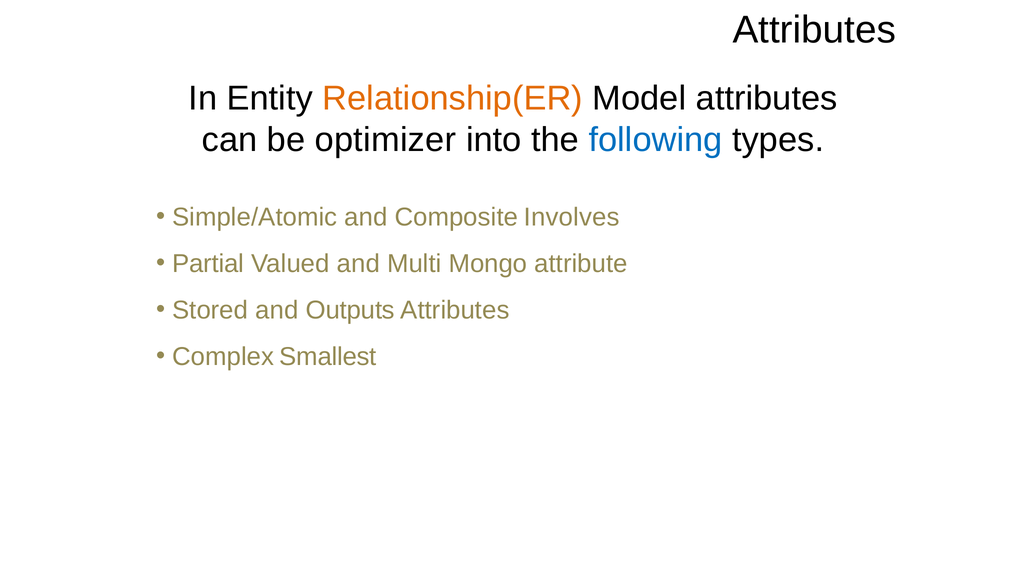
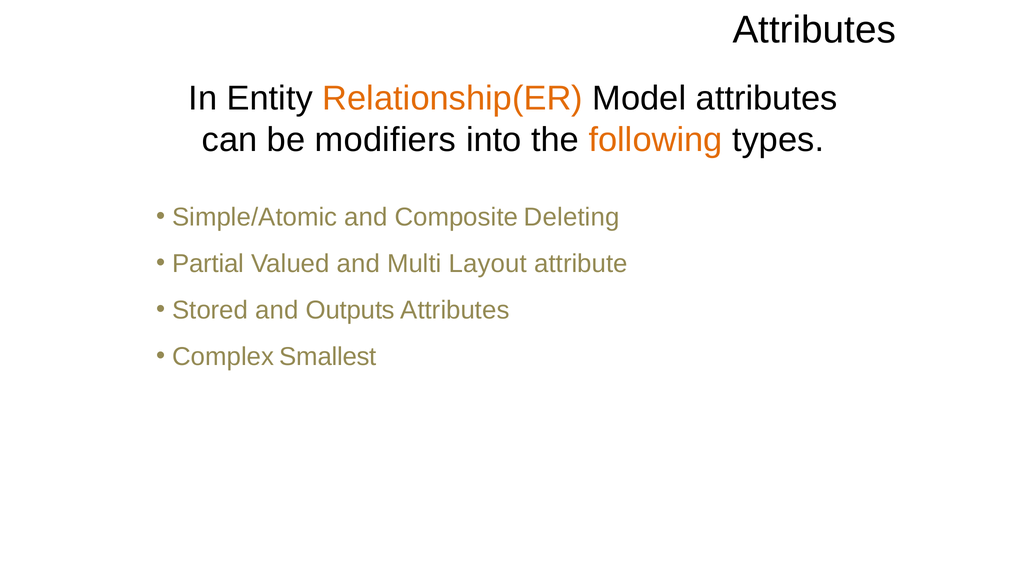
optimizer: optimizer -> modifiers (385, 140)
following colour: blue -> orange (656, 140)
Involves: Involves -> Deleting (572, 217)
Mongo: Mongo -> Layout (488, 264)
